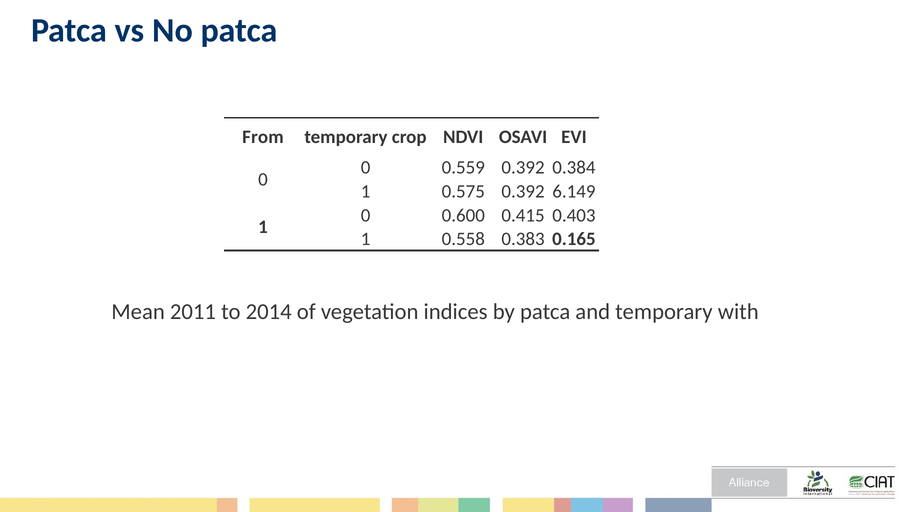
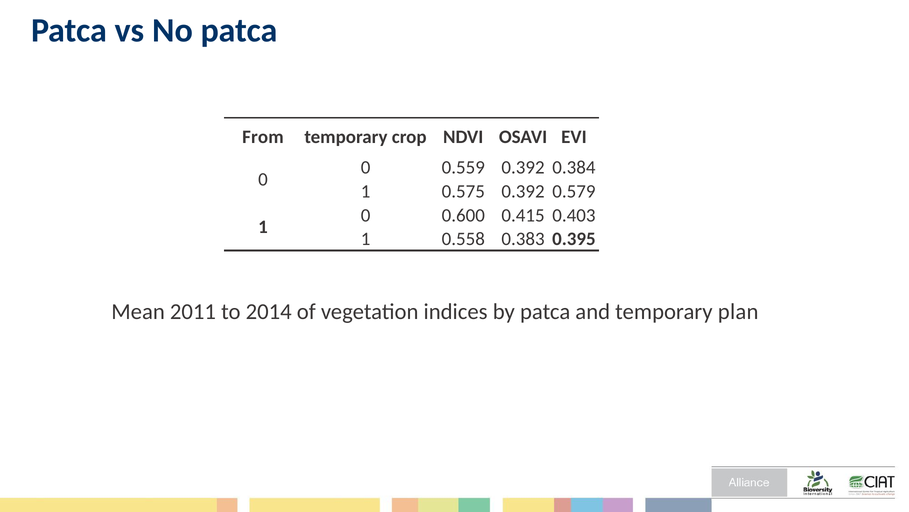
6.149: 6.149 -> 0.579 (574, 191)
0.165: 0.165 -> 0.395 (574, 239)
with: with -> plan (738, 311)
